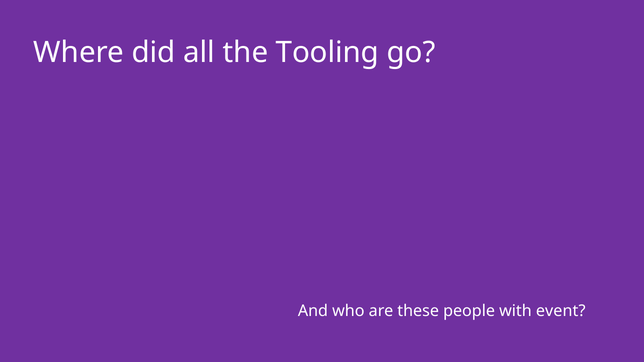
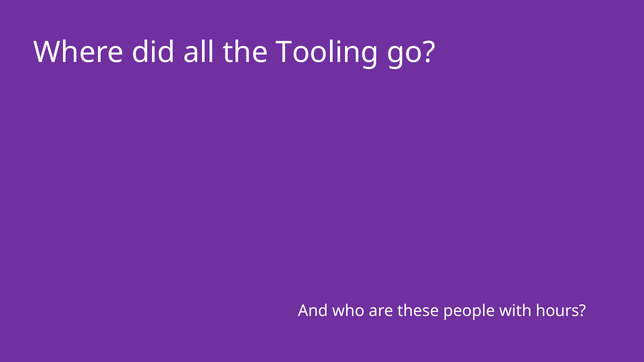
event: event -> hours (561, 311)
